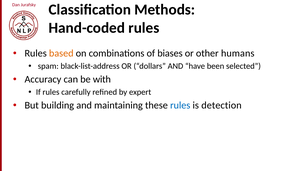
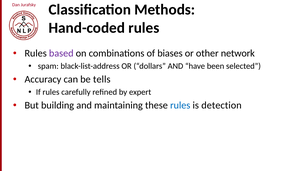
based colour: orange -> purple (61, 53)
humans: humans -> network (238, 53)
with: with -> tells (102, 79)
